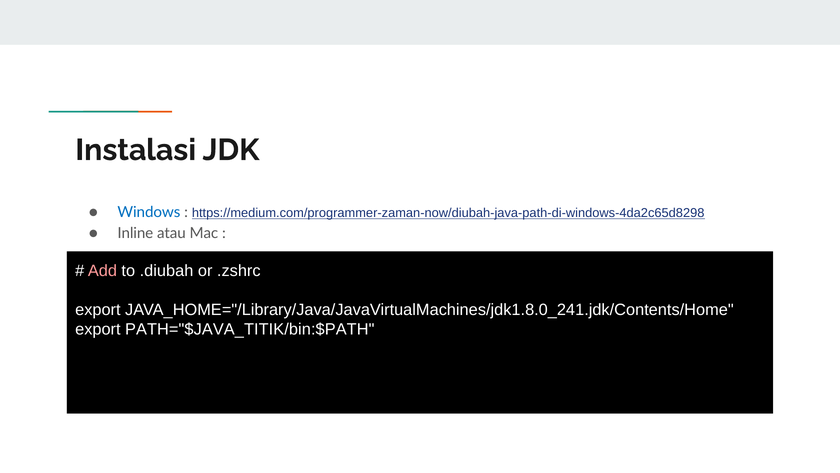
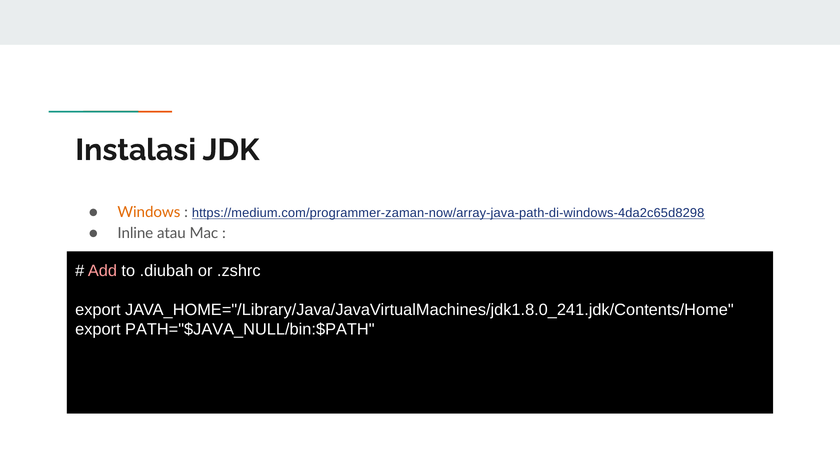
Windows colour: blue -> orange (149, 212)
https://medium.com/programmer-zaman-now/diubah-java-path-di-windows-4da2c65d8298: https://medium.com/programmer-zaman-now/diubah-java-path-di-windows-4da2c65d8298 -> https://medium.com/programmer-zaman-now/array-java-path-di-windows-4da2c65d8298 (448, 213)
PATH="$JAVA_TITIK/bin:$PATH: PATH="$JAVA_TITIK/bin:$PATH -> PATH="$JAVA_NULL/bin:$PATH (250, 329)
